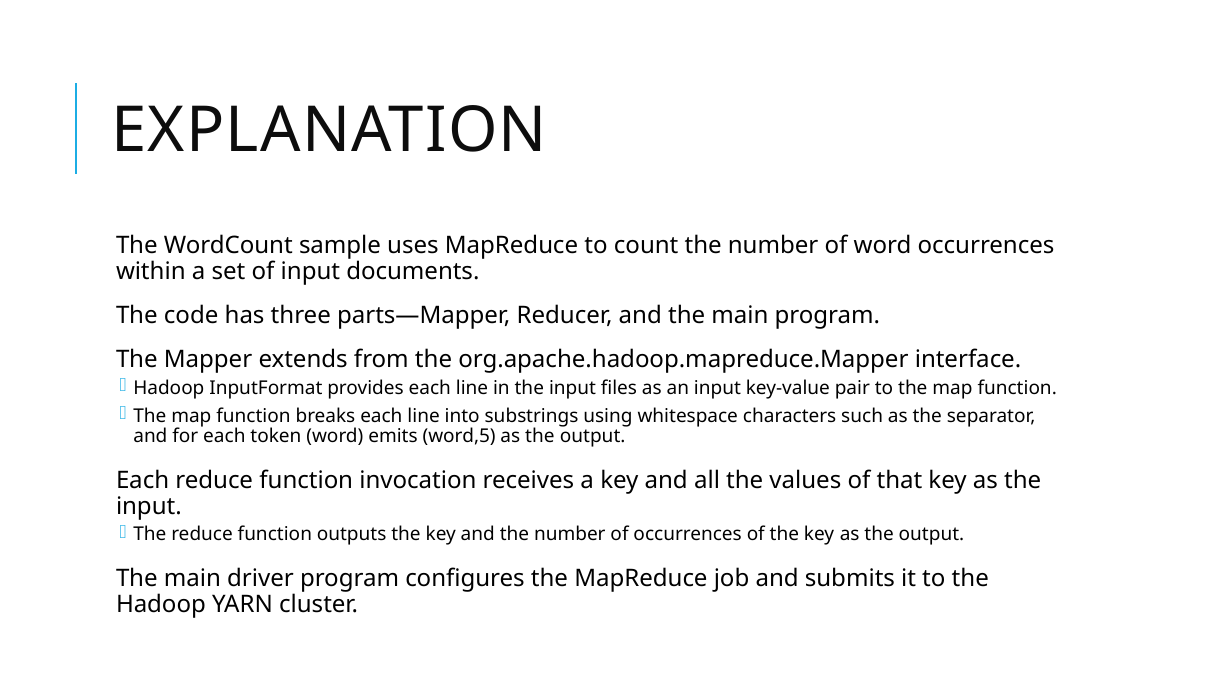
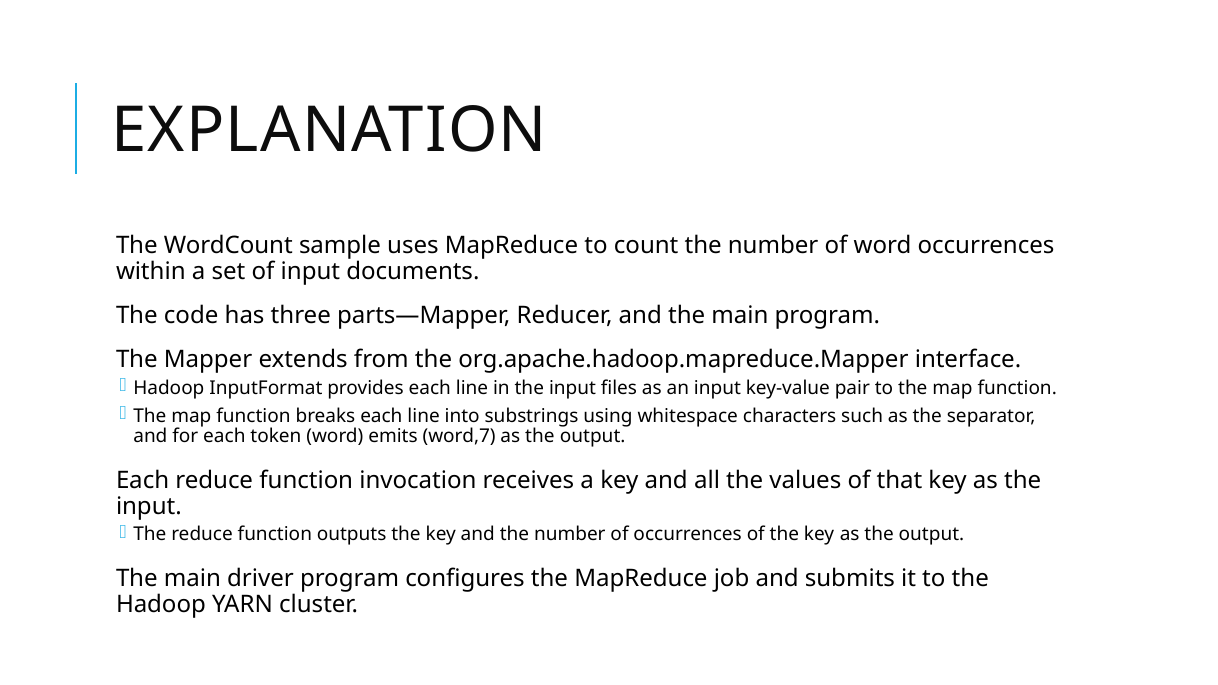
word,5: word,5 -> word,7 (459, 437)
